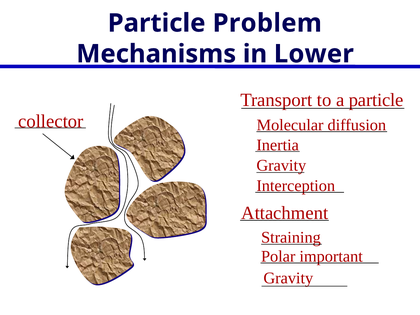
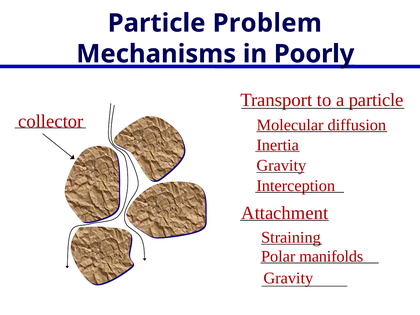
Lower: Lower -> Poorly (314, 54)
important: important -> manifolds (331, 256)
